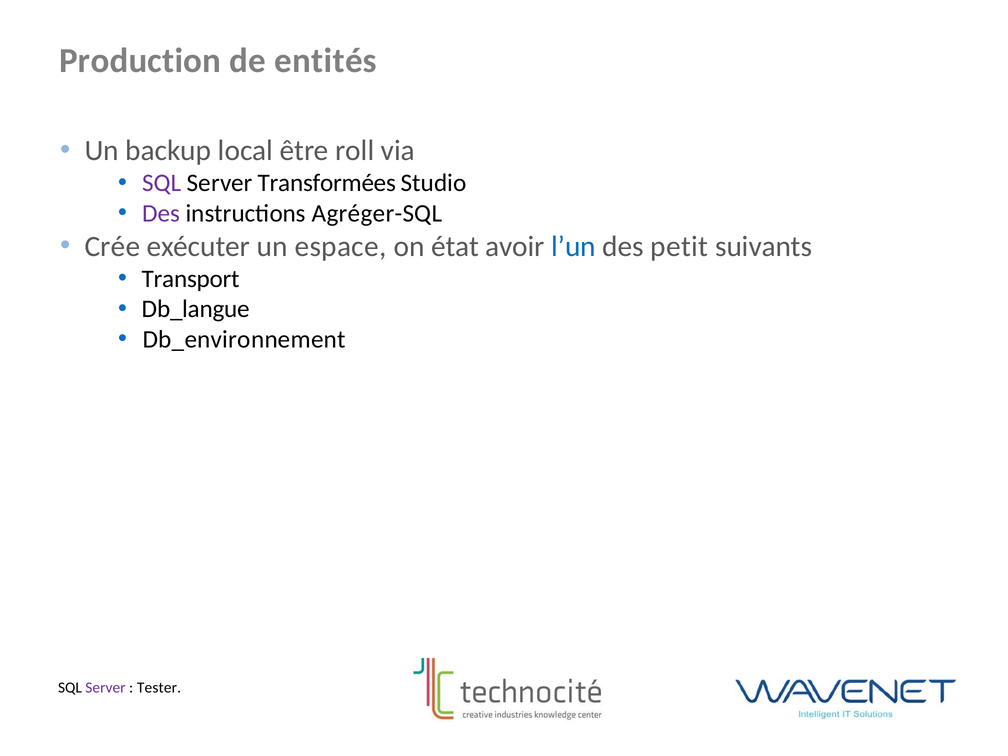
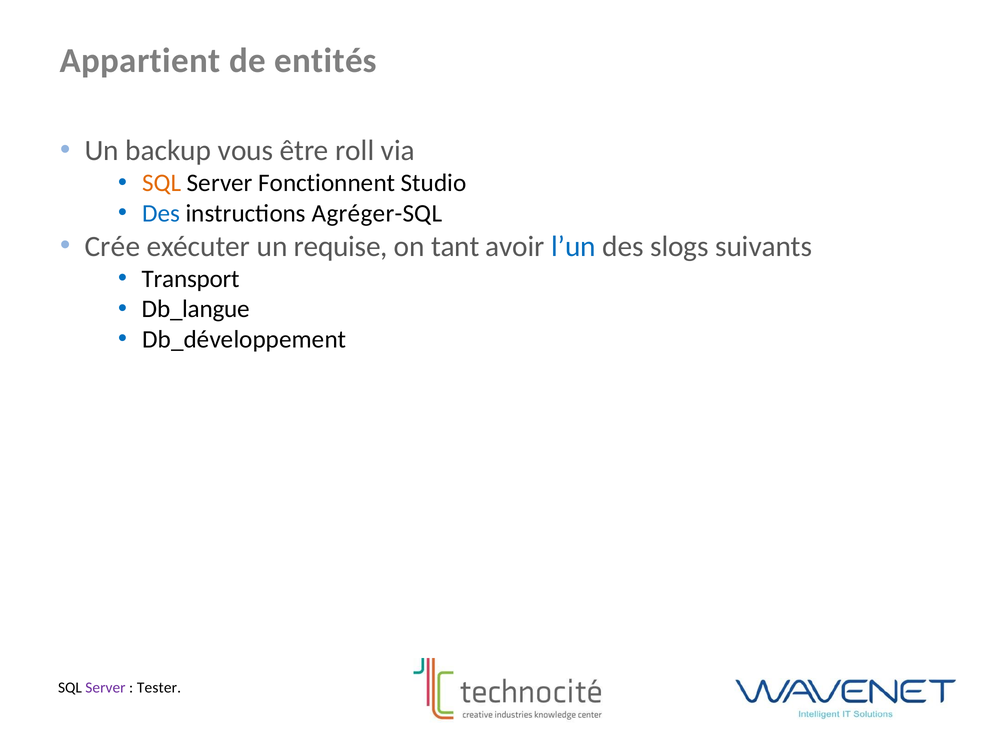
Production: Production -> Appartient (140, 61)
local: local -> vous (246, 151)
SQL colour: purple -> orange (162, 183)
Transformées: Transformées -> Fonctionnent (327, 183)
Des colour: purple -> blue (161, 213)
espace: espace -> requise (341, 246)
état: état -> tant (455, 246)
petit: petit -> slogs (679, 246)
Db_environnement: Db_environnement -> Db_développement (244, 339)
